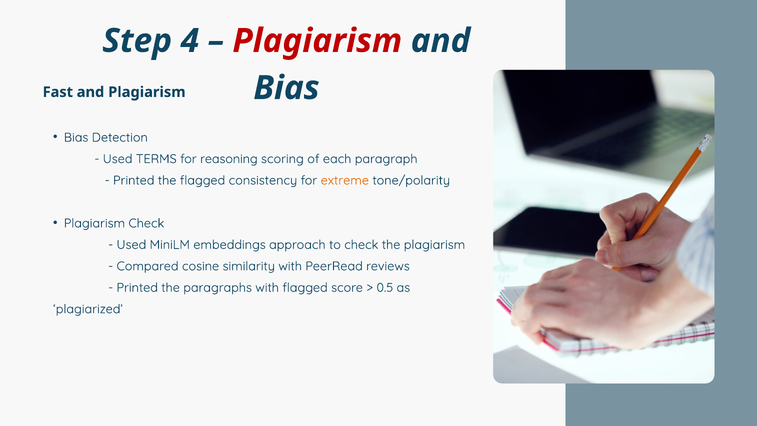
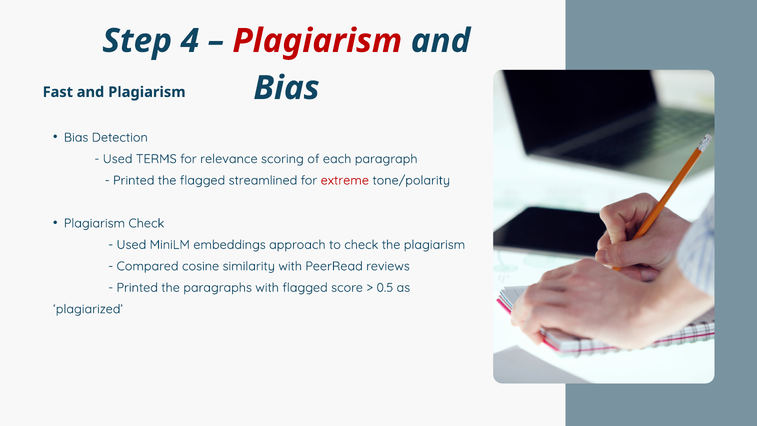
reasoning: reasoning -> relevance (229, 159)
consistency: consistency -> streamlined (263, 180)
extreme colour: orange -> red (345, 180)
